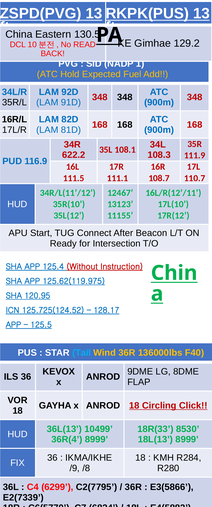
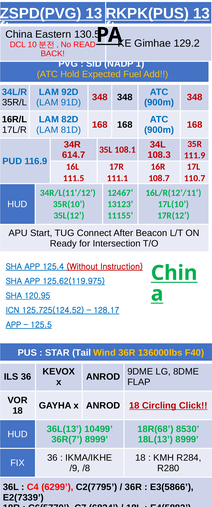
622.2: 622.2 -> 614.7 (74, 155)
Tail colour: light blue -> white (82, 353)
18R(33: 18R(33 -> 18R(68 (155, 429)
36R(4: 36R(4 -> 36R(7 (67, 440)
